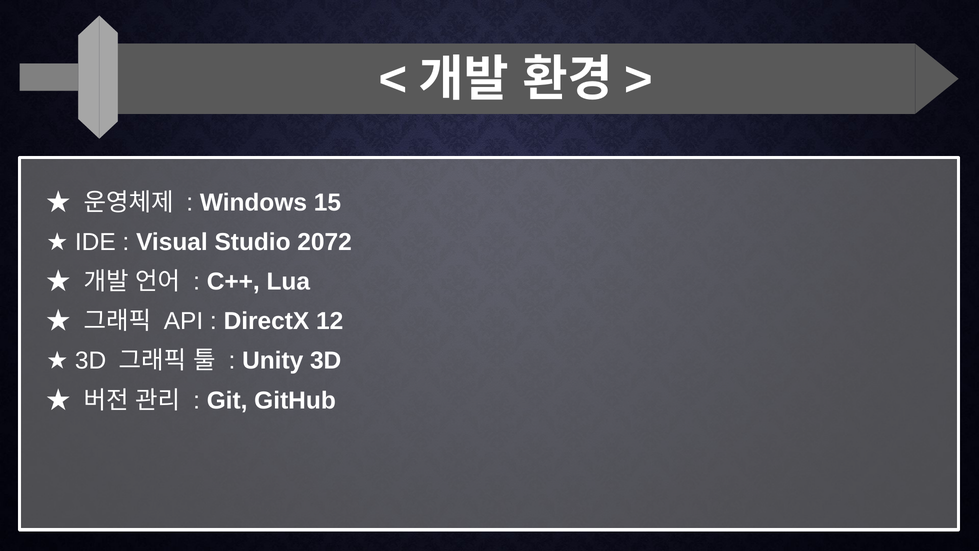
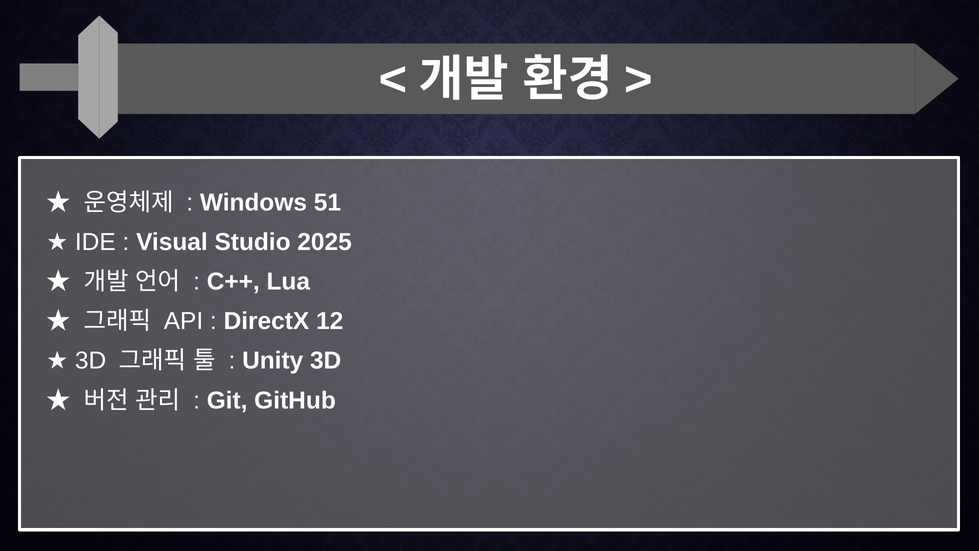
15: 15 -> 51 (327, 202)
2072: 2072 -> 2025 (325, 242)
